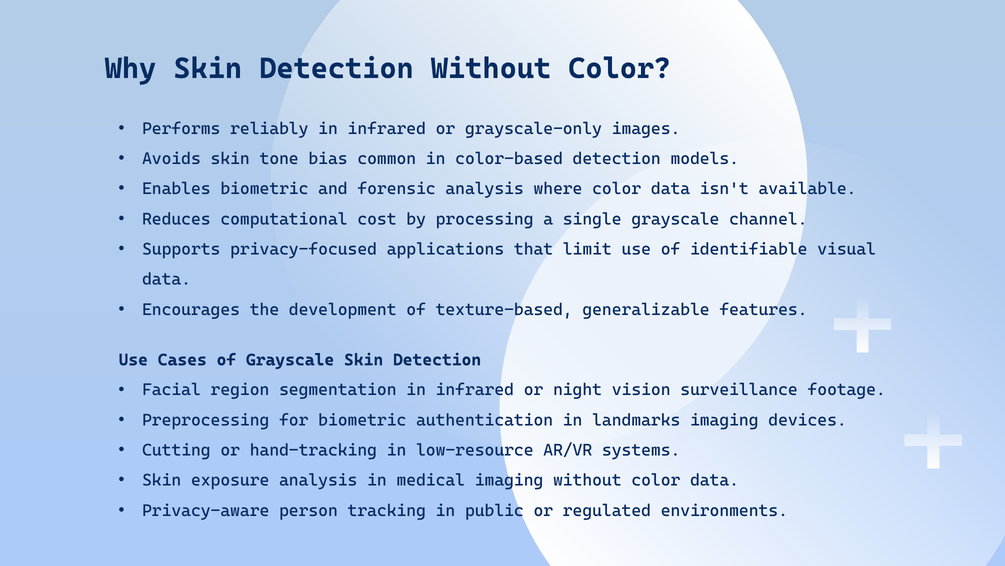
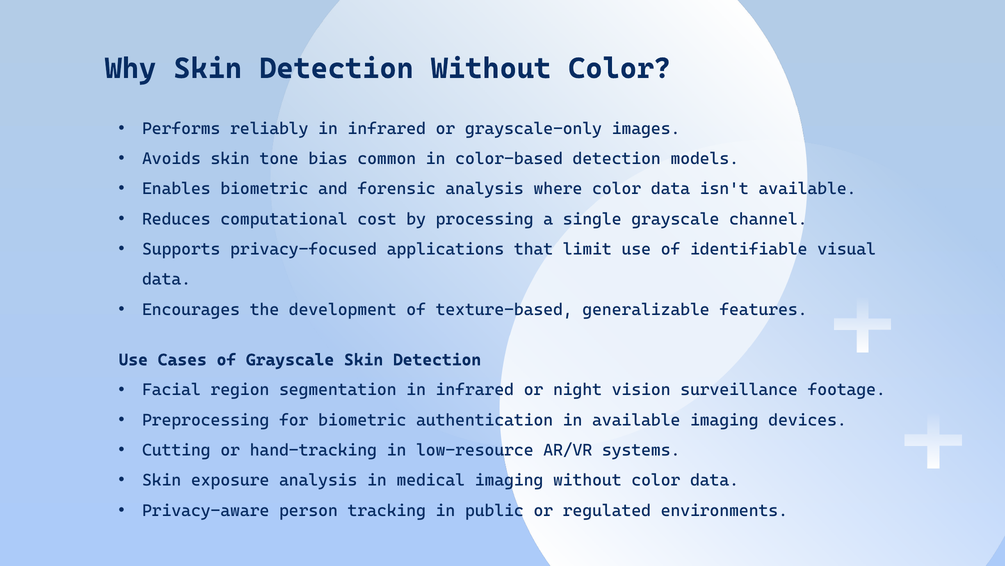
in landmarks: landmarks -> available (636, 420)
